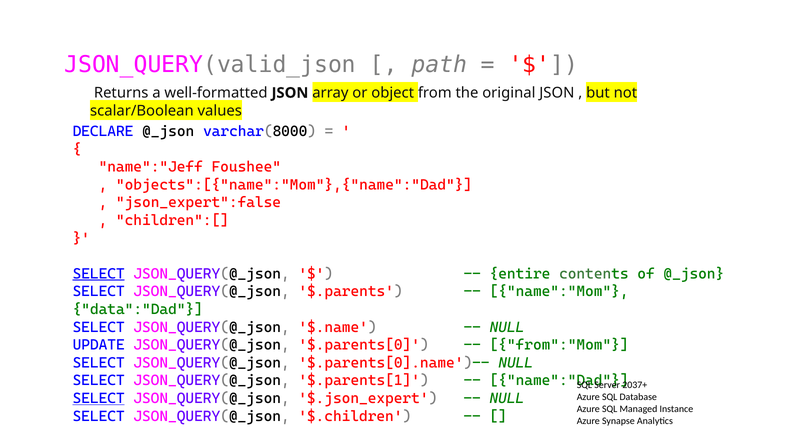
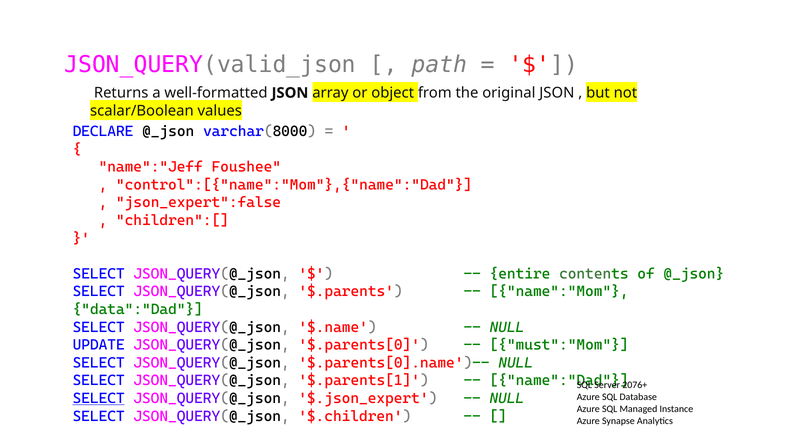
objects":[{"name":"Mom"},{"name":"Dad: objects":[{"name":"Mom"},{"name":"Dad -> control":[{"name":"Mom"},{"name":"Dad (294, 185)
SELECT underline: present -> none (99, 274)
from":"Mom: from":"Mom -> must":"Mom (559, 345)
2037+: 2037+ -> 2076+ (635, 386)
